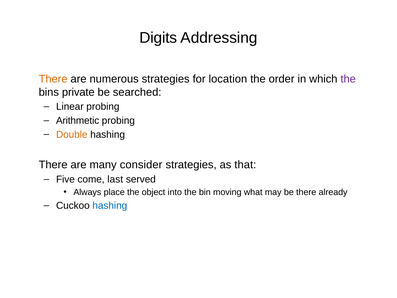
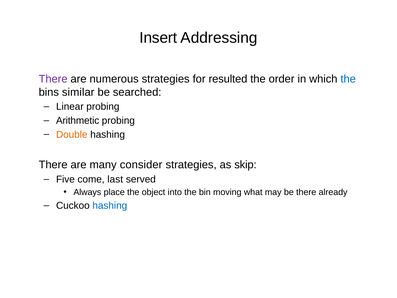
Digits: Digits -> Insert (158, 38)
There colour: orange -> purple (53, 79)
location: location -> resulted (228, 79)
the colour: purple -> blue (348, 79)
private: private -> similar (78, 92)
that: that -> skip (245, 165)
